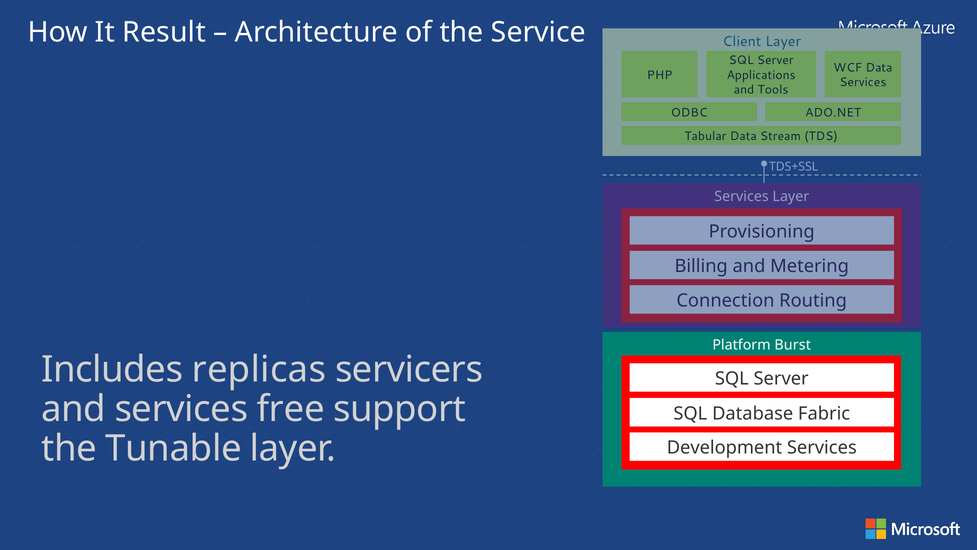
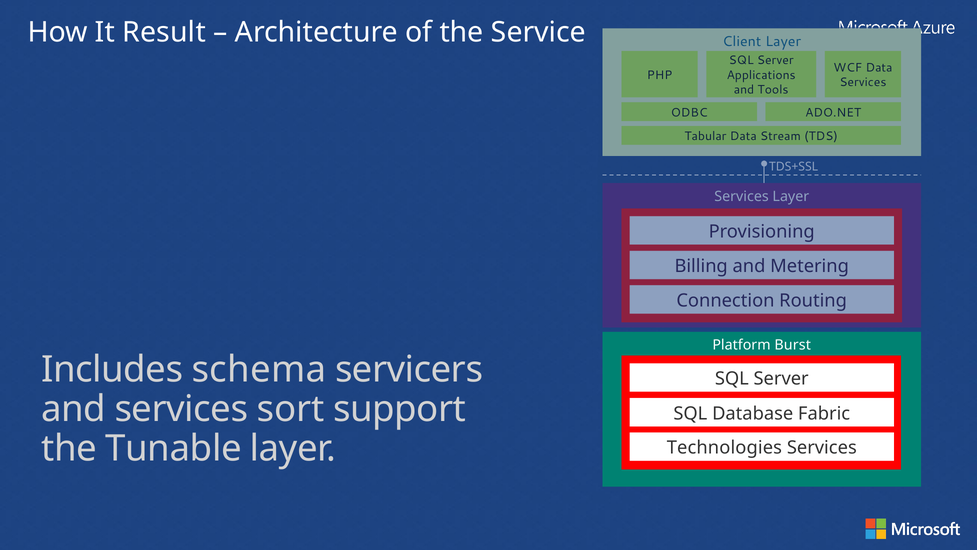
replicas: replicas -> schema (259, 369)
free: free -> sort (291, 409)
Development: Development -> Technologies (724, 448)
